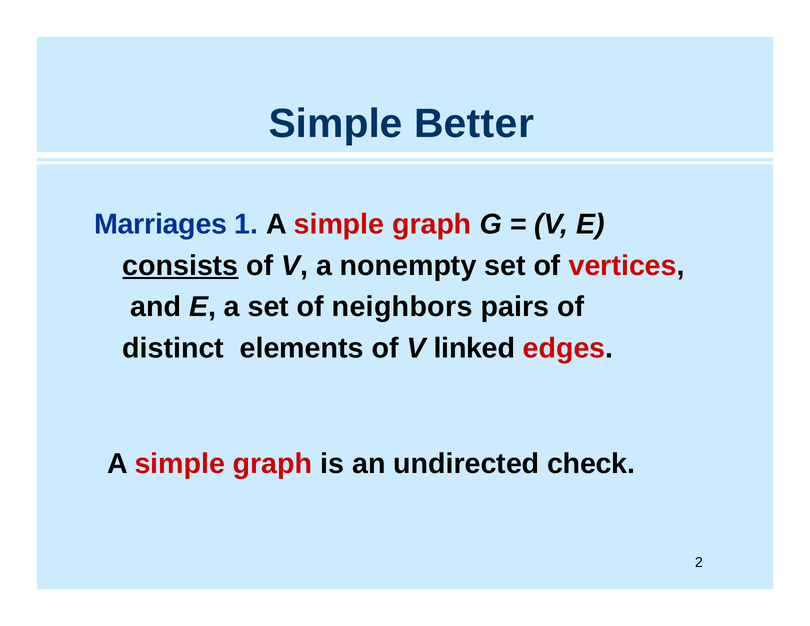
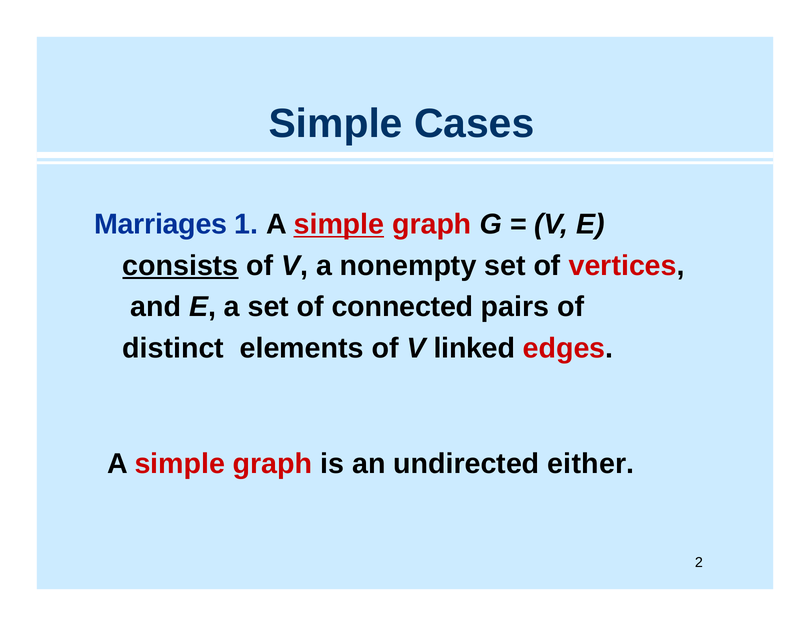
Better: Better -> Cases (474, 124)
simple underline: none -> present (339, 224)
neighbors: neighbors -> connected (403, 307)
check: check -> either (591, 464)
